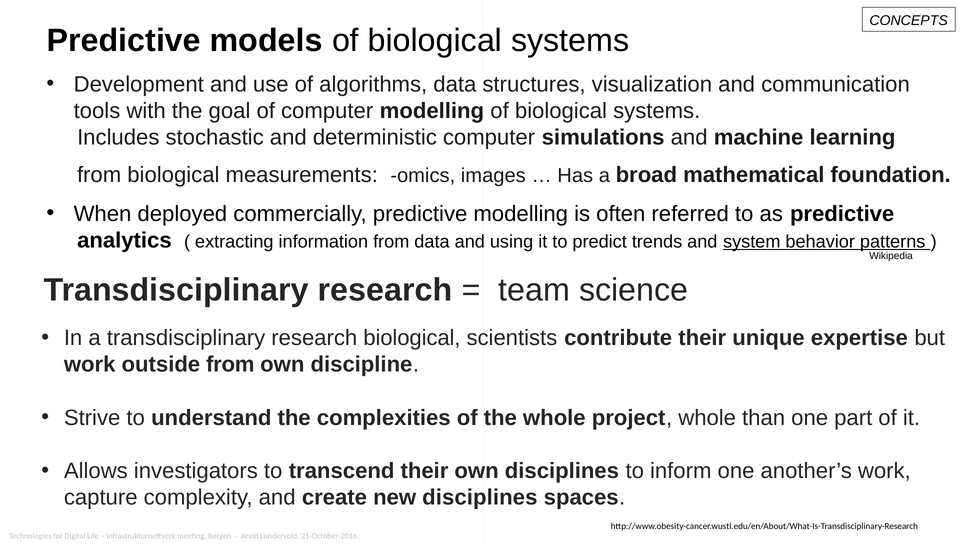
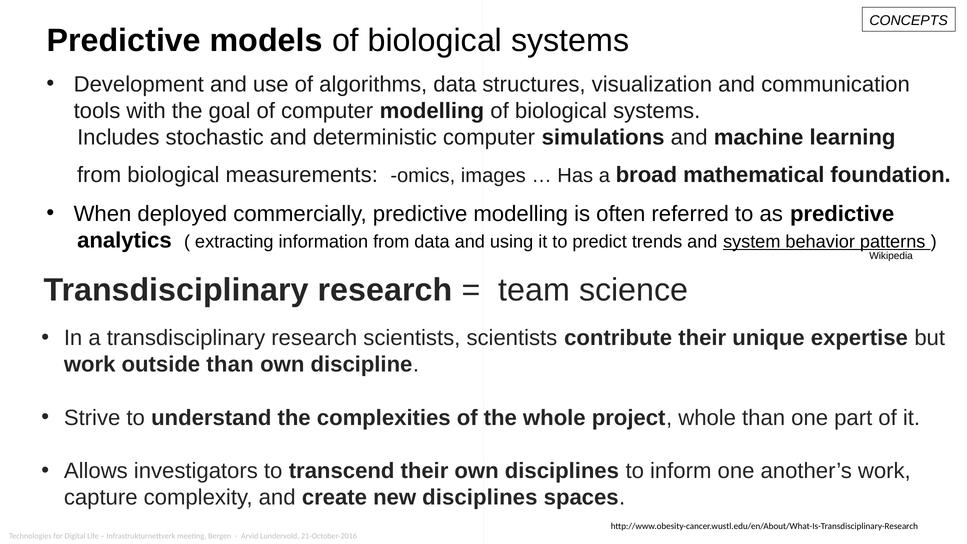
research biological: biological -> scientists (412, 338)
outside from: from -> than (230, 365)
